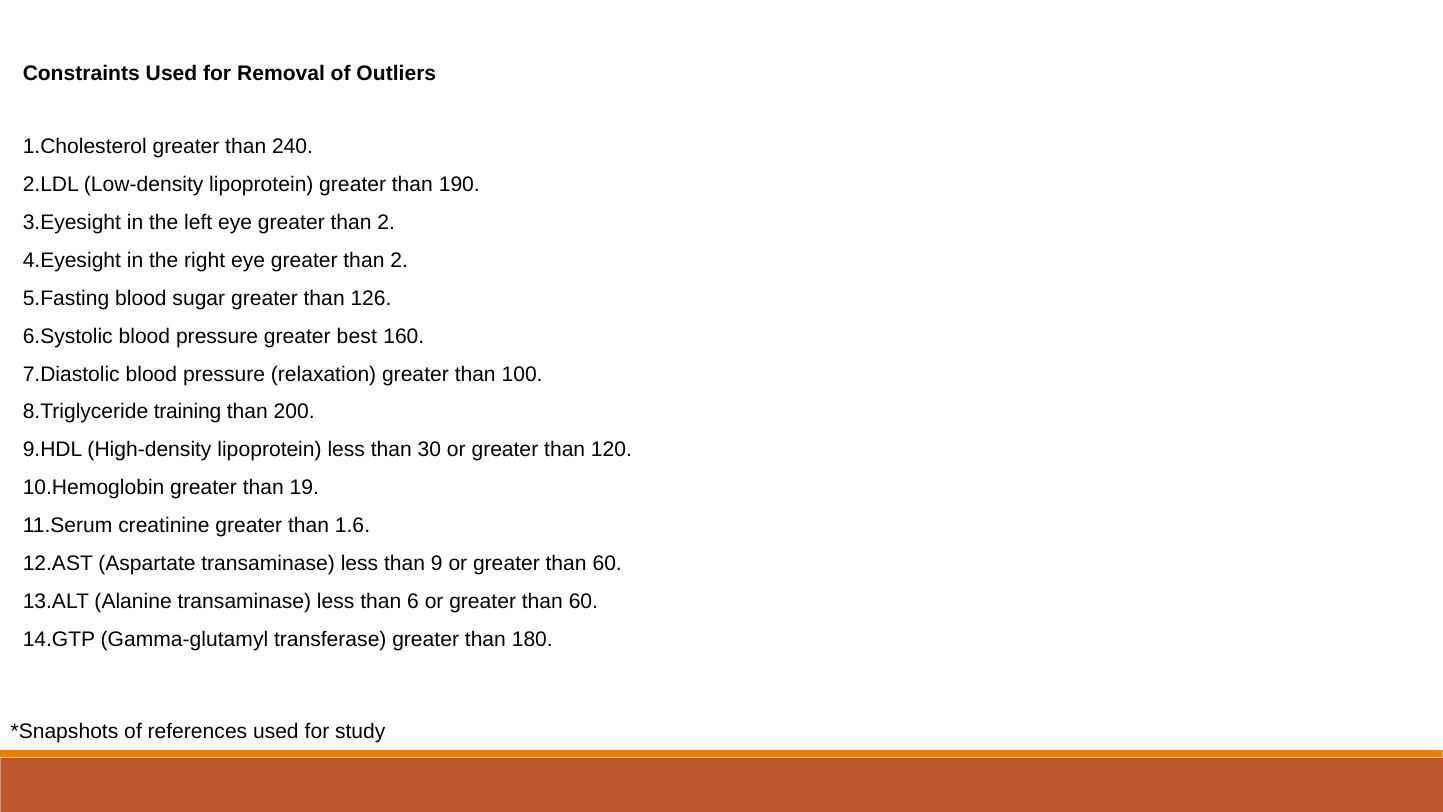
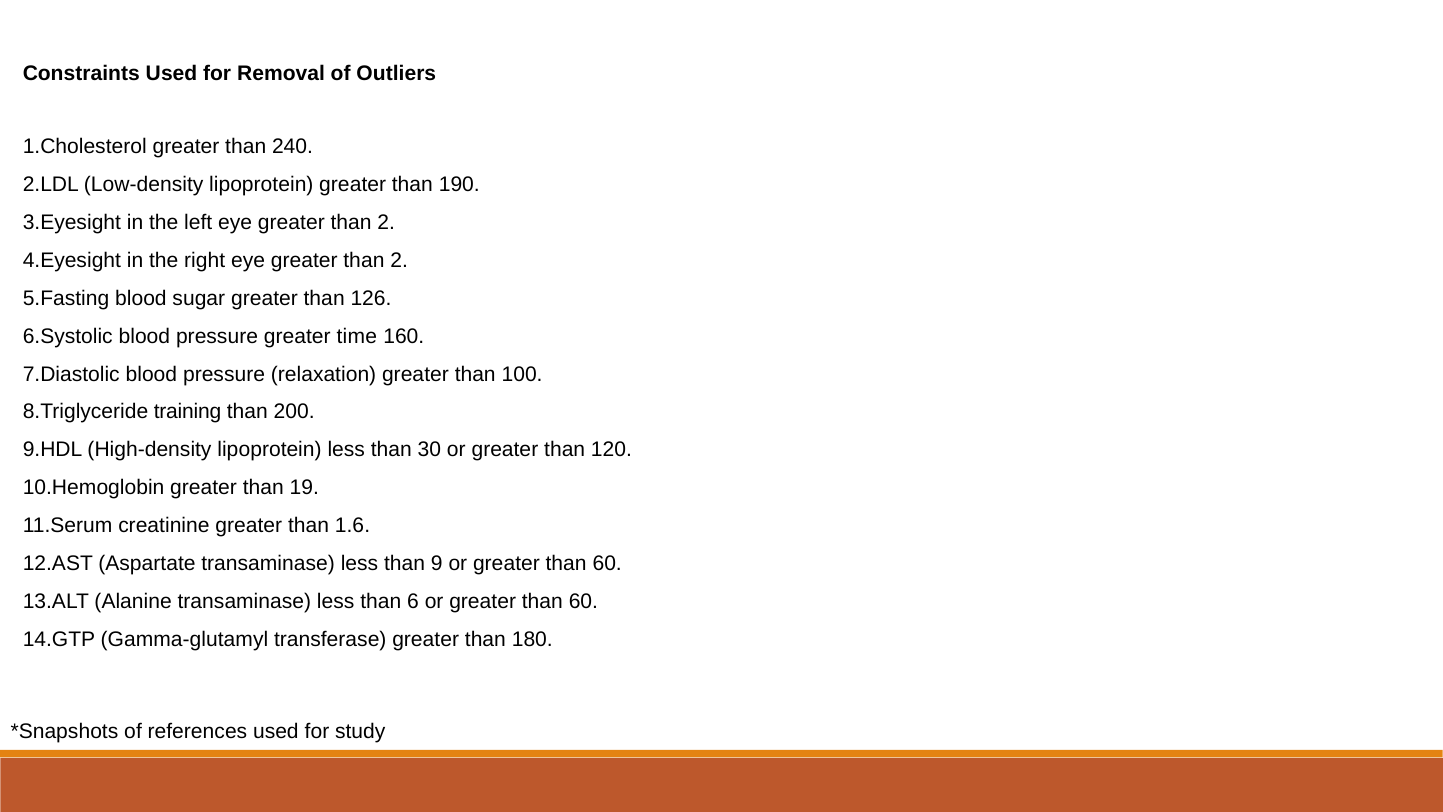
best: best -> time (357, 336)
